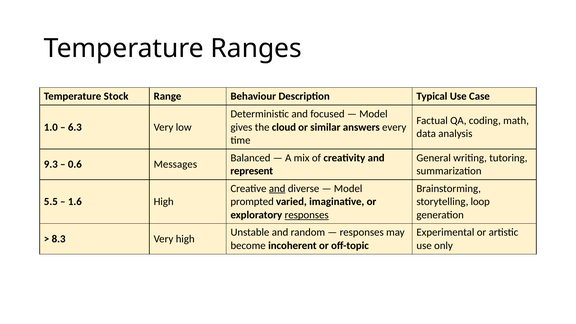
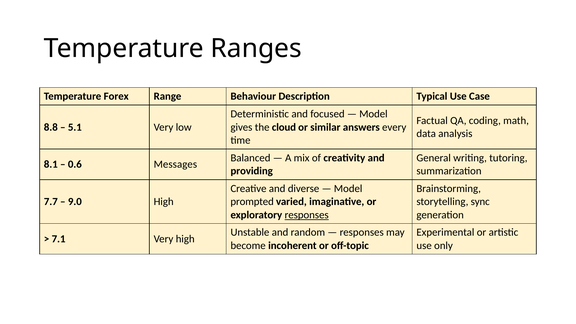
Stock: Stock -> Forex (116, 96)
1.0: 1.0 -> 8.8 (51, 127)
6.3: 6.3 -> 5.1 (75, 127)
9.3: 9.3 -> 8.1 (51, 164)
represent: represent -> providing (252, 171)
and underline: present -> none (277, 189)
5.5: 5.5 -> 7.7 (51, 202)
1.6: 1.6 -> 9.0 (75, 202)
loop: loop -> sync (480, 202)
8.3: 8.3 -> 7.1 (59, 239)
